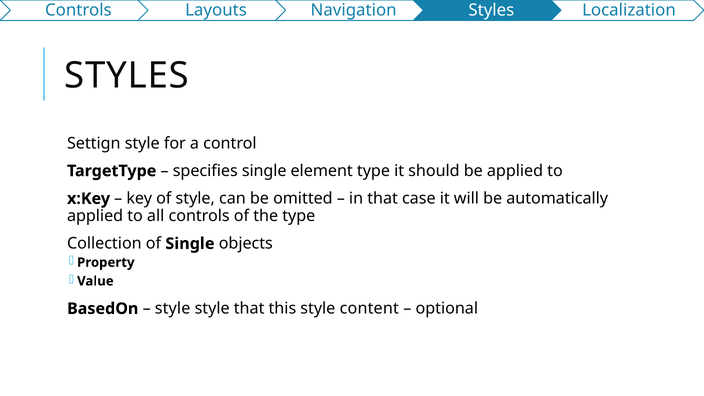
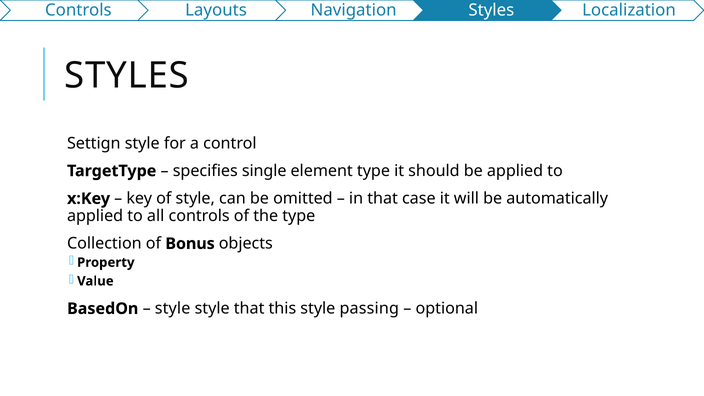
of Single: Single -> Bonus (190, 244)
content: content -> passing (369, 309)
